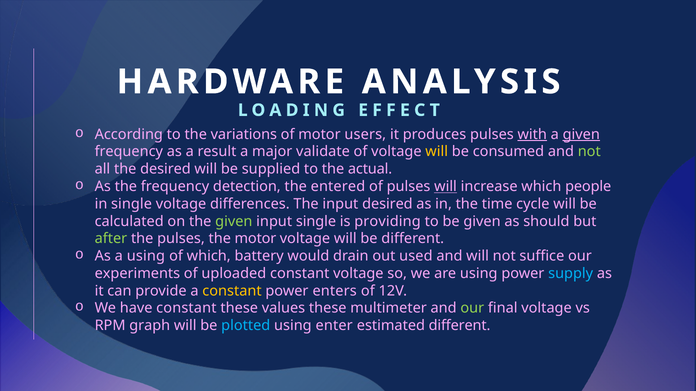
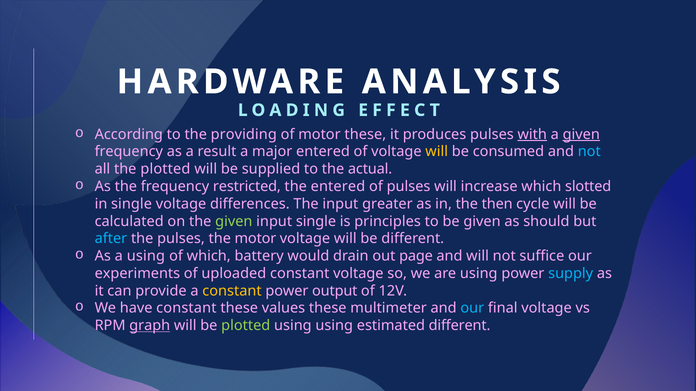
variations: variations -> providing (244, 134)
motor users: users -> these (365, 134)
major validate: validate -> entered (323, 152)
not colour: light green -> light blue (589, 152)
the desired: desired -> plotted (165, 169)
detection: detection -> restricted (247, 187)
will underline: present -> none (446, 187)
people: people -> slotted (588, 187)
input desired: desired -> greater (387, 204)
time: time -> then (497, 204)
providing: providing -> principles (388, 222)
after colour: light green -> light blue (111, 239)
used: used -> page (416, 256)
enters: enters -> output (335, 291)
our colour: light green -> light blue (472, 309)
graph underline: none -> present (150, 326)
plotted colour: light blue -> light green (246, 326)
using enter: enter -> using (334, 326)
